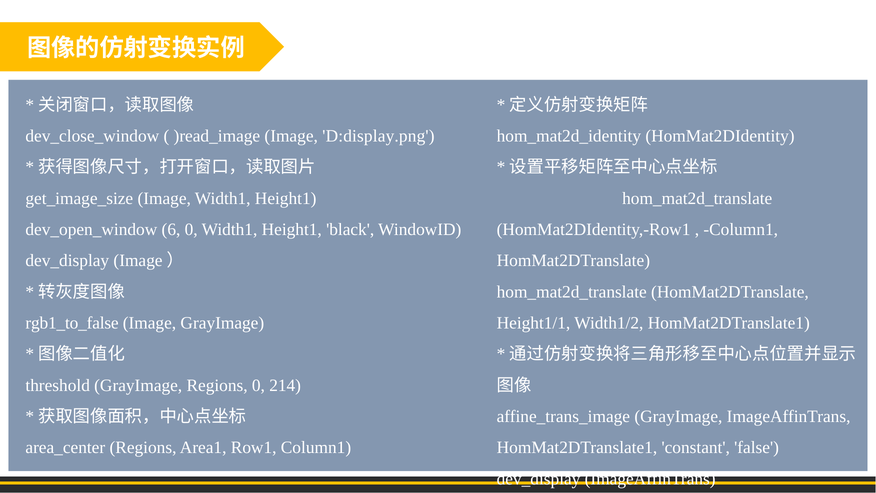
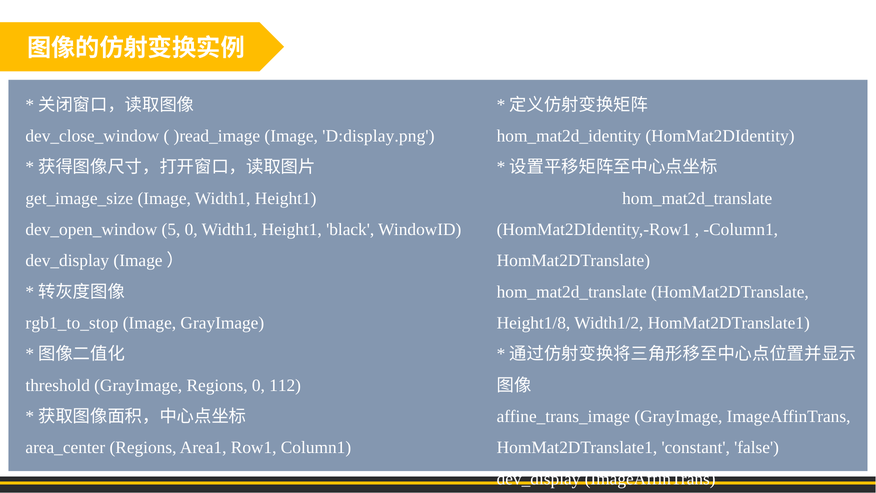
6: 6 -> 5 (171, 229)
rgb1_to_false: rgb1_to_false -> rgb1_to_stop (72, 323)
Height1/1: Height1/1 -> Height1/8 (533, 323)
214: 214 -> 112 (285, 385)
